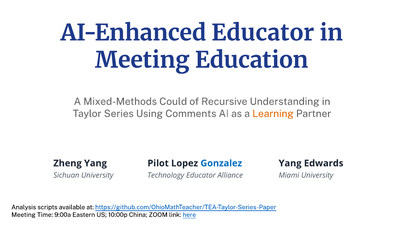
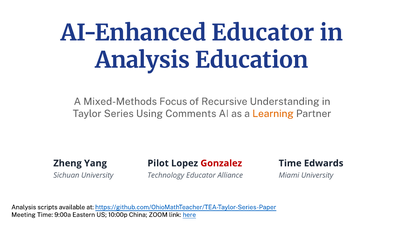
Meeting: Meeting -> Analysis (142, 60)
Could: Could -> Focus (173, 102)
Gonzalez colour: blue -> red (221, 163)
Yang: Yang -> Time (290, 163)
